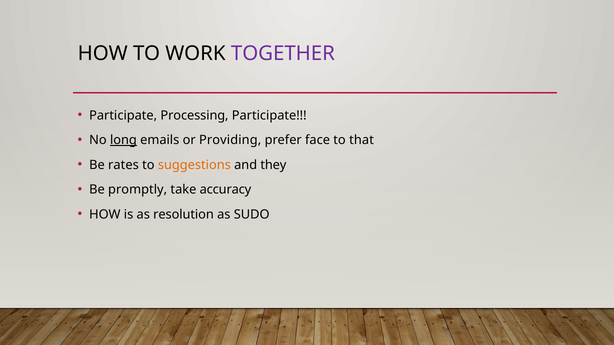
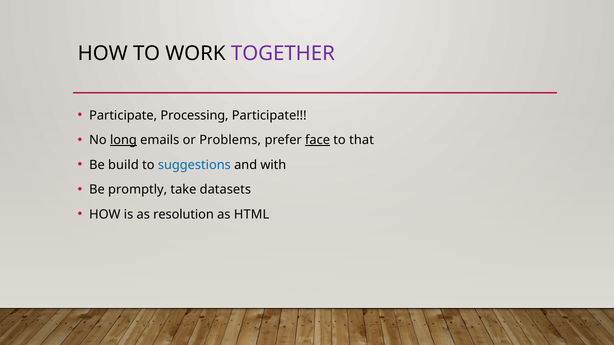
Providing: Providing -> Problems (230, 140)
face underline: none -> present (318, 140)
rates: rates -> build (123, 165)
suggestions colour: orange -> blue (194, 165)
they: they -> with (273, 165)
accuracy: accuracy -> datasets (225, 190)
SUDO: SUDO -> HTML (252, 215)
